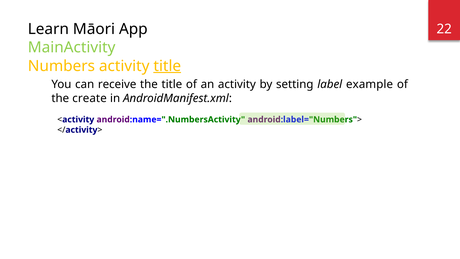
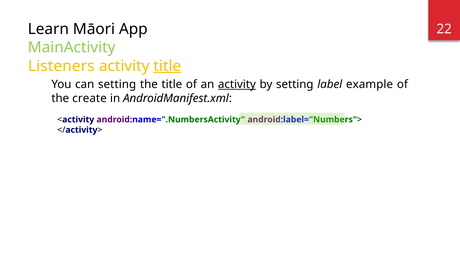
Numbers: Numbers -> Listeners (61, 66)
can receive: receive -> setting (117, 84)
activity underline: none -> present (237, 84)
